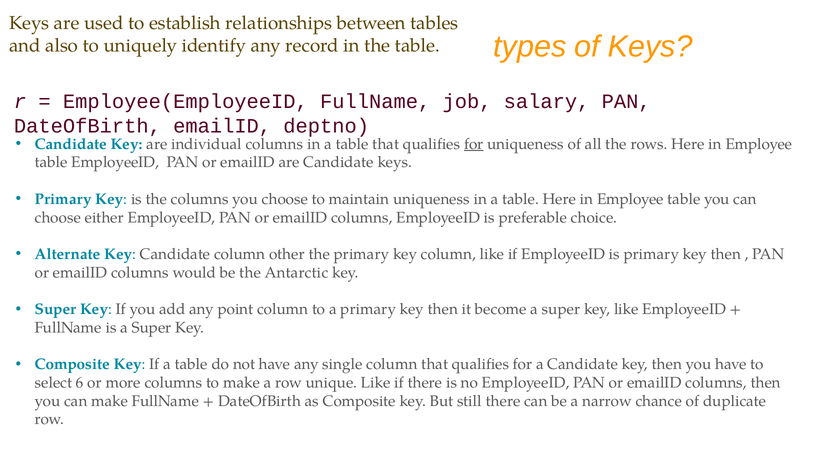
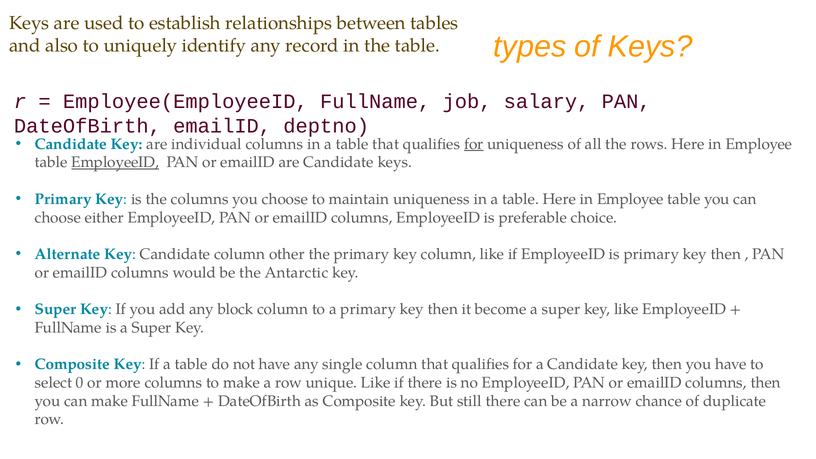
EmployeeID underline: none -> present (115, 162)
point: point -> block (235, 309)
6: 6 -> 0 (80, 383)
